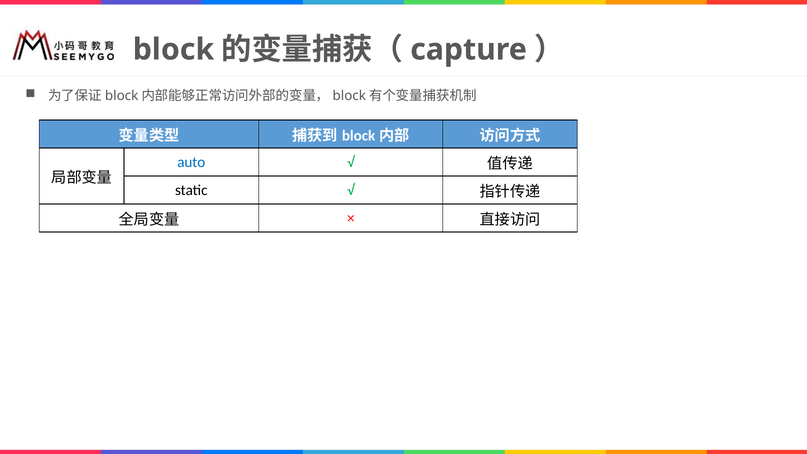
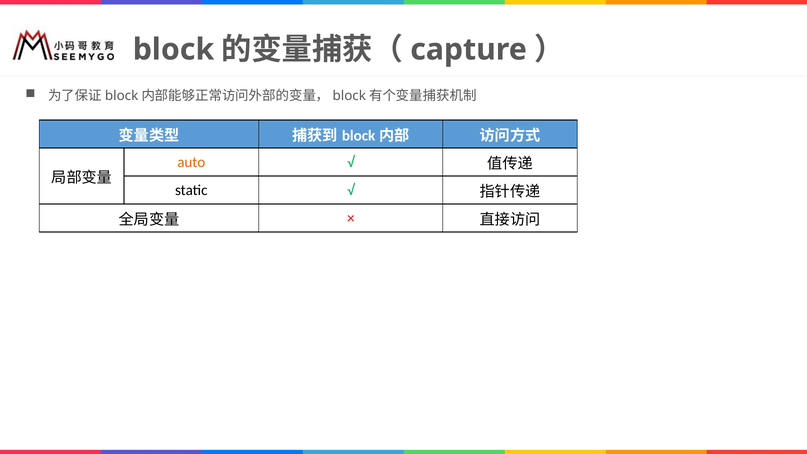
auto colour: blue -> orange (191, 162)
